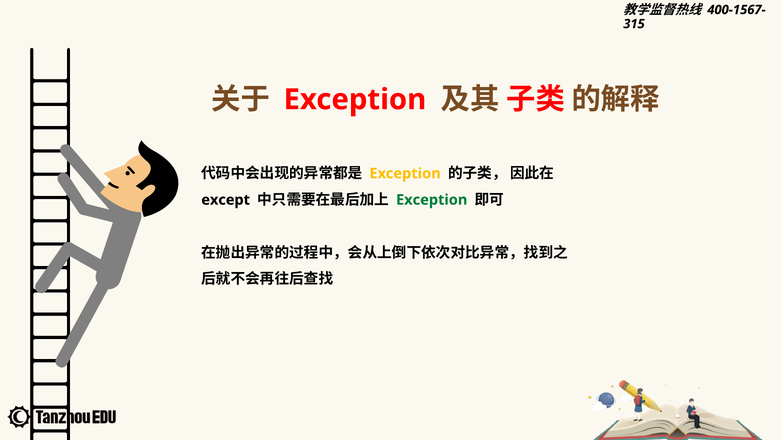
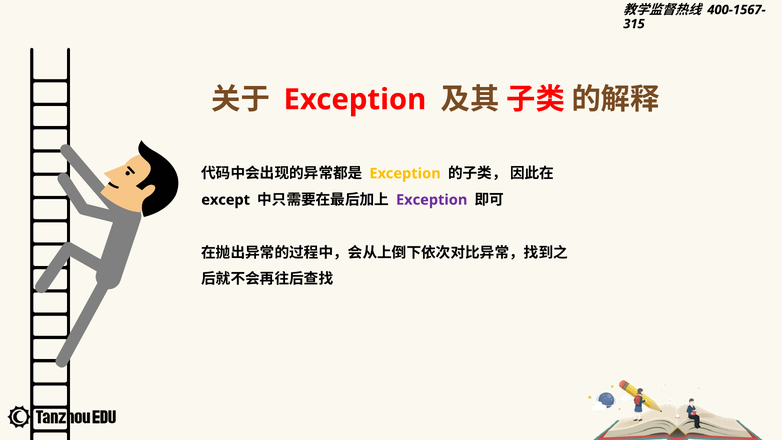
Exception colour: green -> purple (432, 200)
